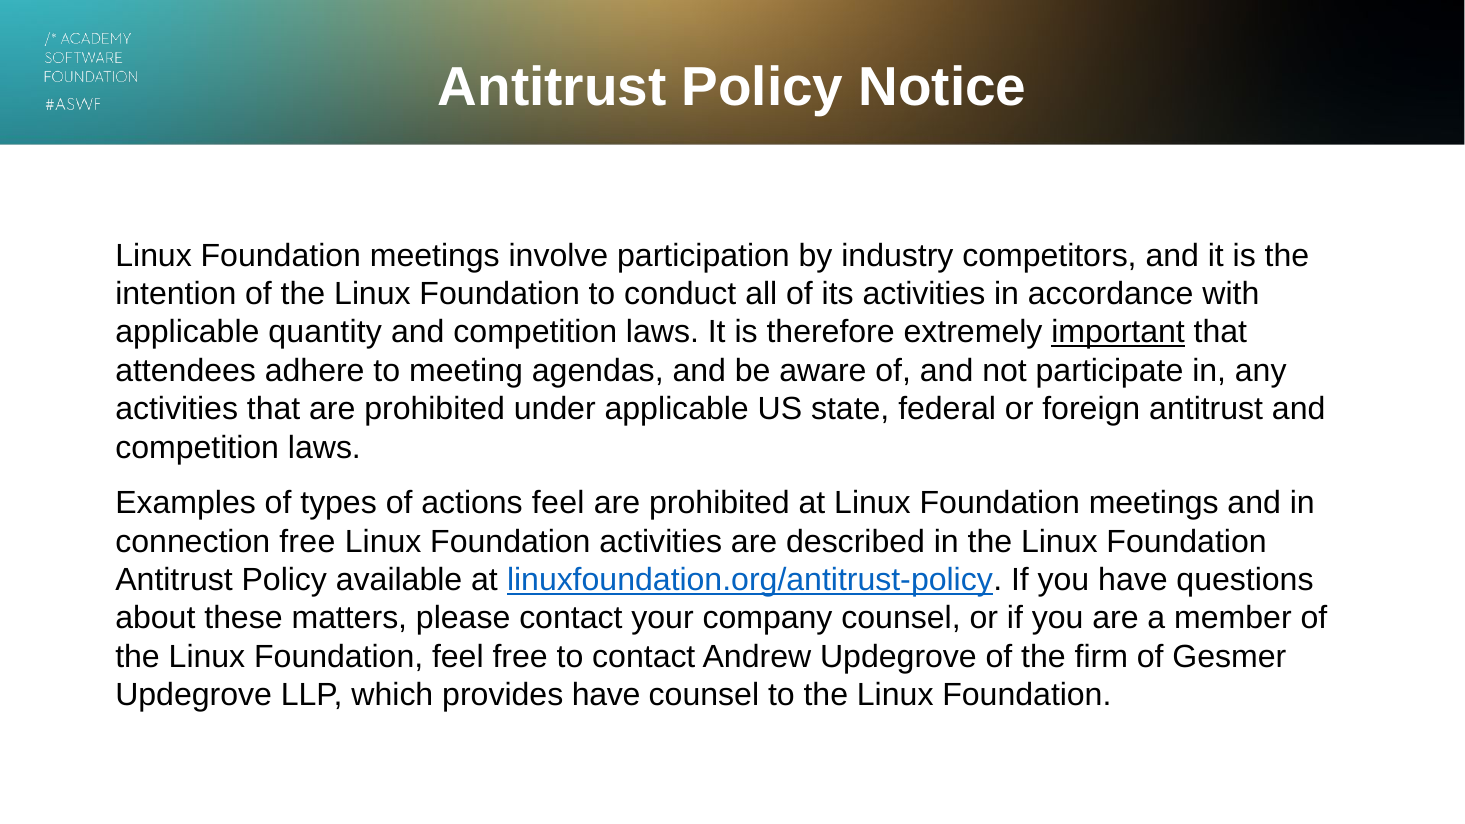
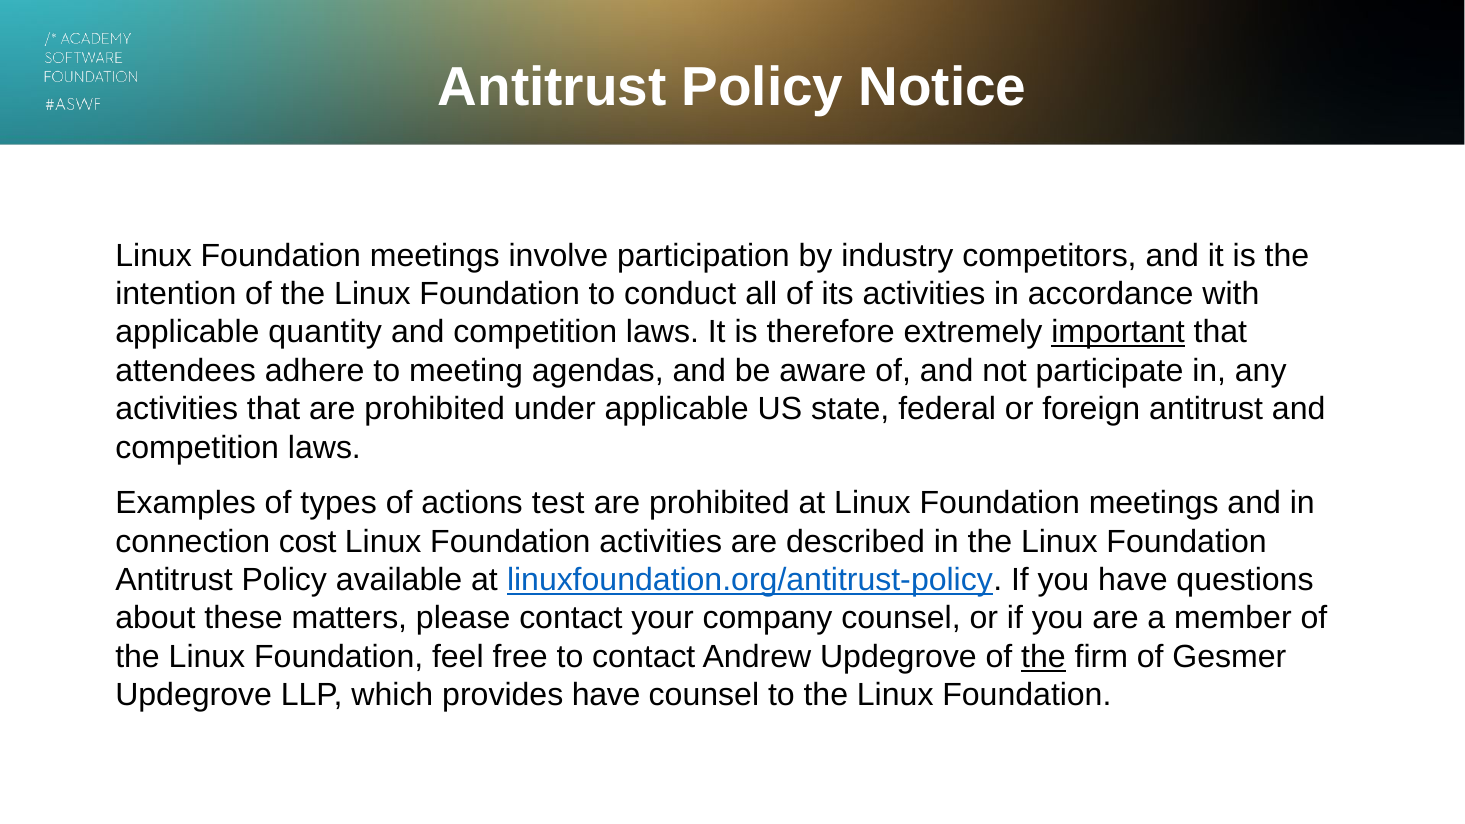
actions feel: feel -> test (558, 503)
connection free: free -> cost (308, 541)
the underline: none -> present (1043, 657)
